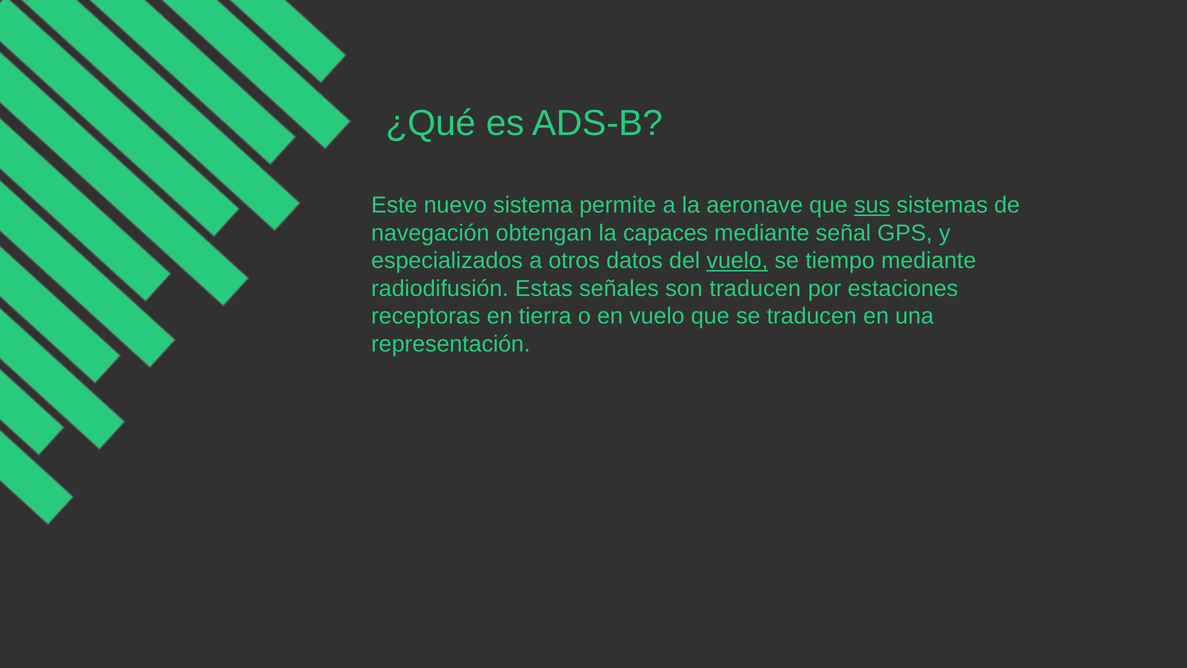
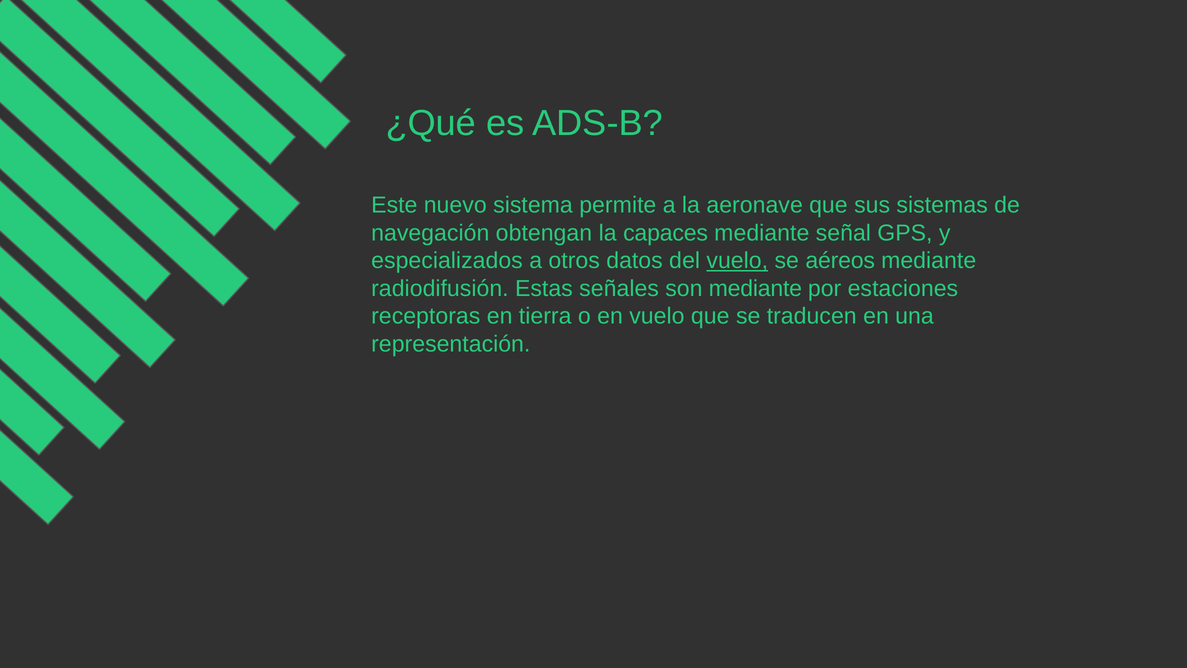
sus underline: present -> none (872, 205)
tiempo: tiempo -> aéreos (840, 261)
son traducen: traducen -> mediante (755, 288)
